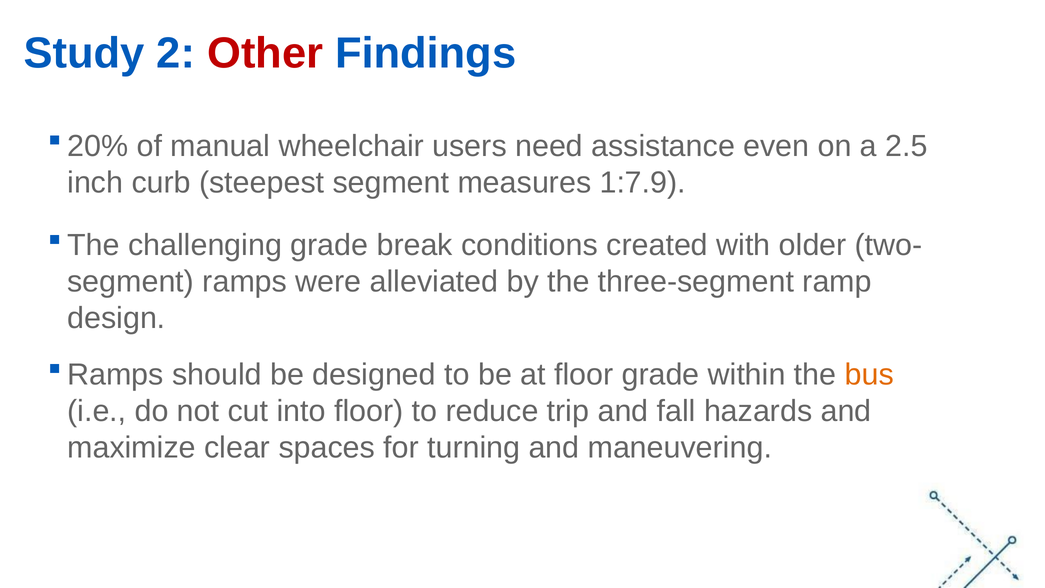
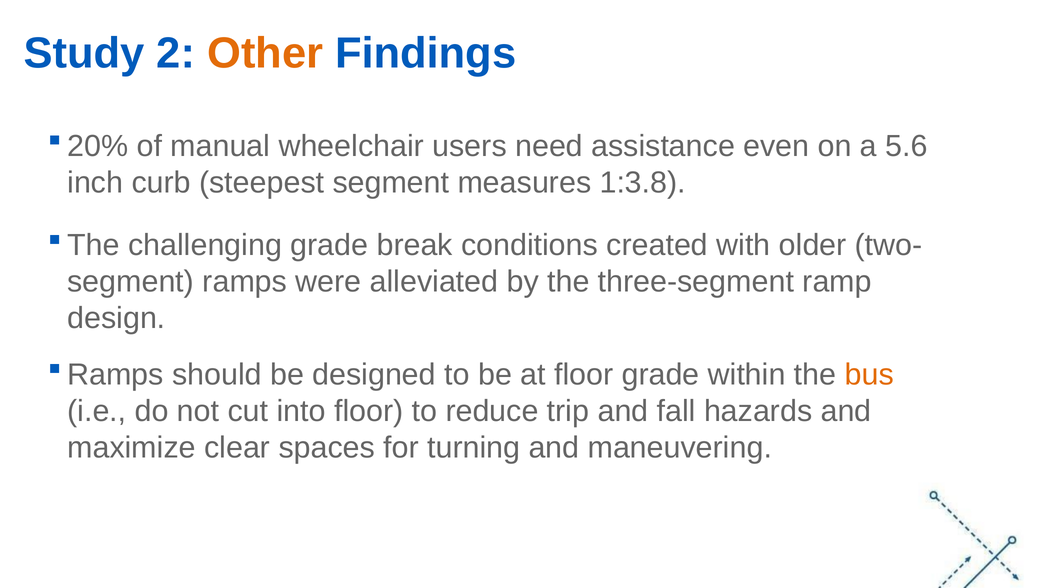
Other colour: red -> orange (265, 53)
2.5: 2.5 -> 5.6 (906, 146)
1:7.9: 1:7.9 -> 1:3.8 (643, 183)
